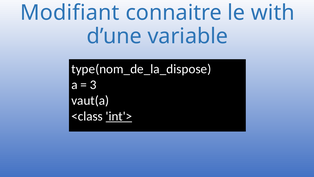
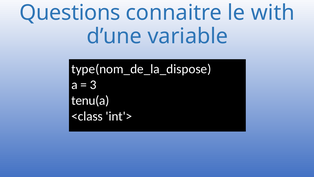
Modifiant: Modifiant -> Questions (70, 13)
vaut(a: vaut(a -> tenu(a (90, 100)
int'> underline: present -> none (119, 116)
